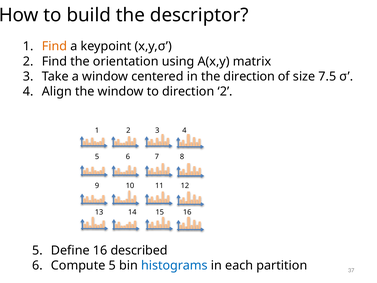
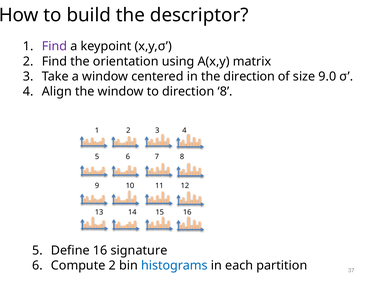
Find colour: orange -> purple (54, 46)
7.5: 7.5 -> 9.0 (327, 76)
direction 2: 2 -> 8 (225, 92)
described: described -> signature (139, 250)
Compute 5: 5 -> 2 (112, 265)
